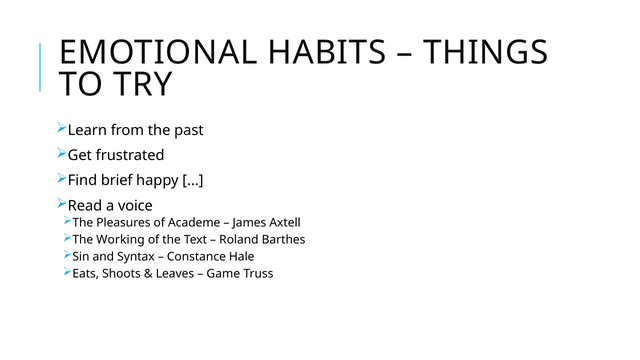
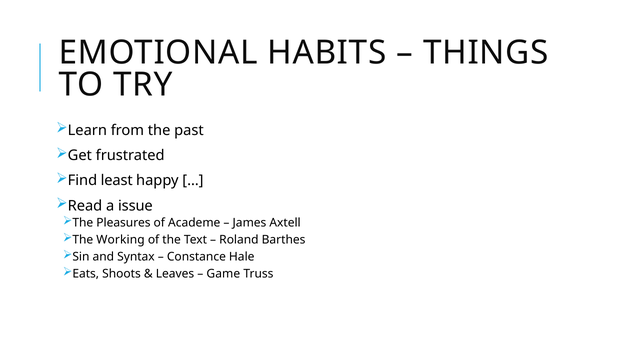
brief: brief -> least (117, 181)
voice: voice -> issue (135, 206)
